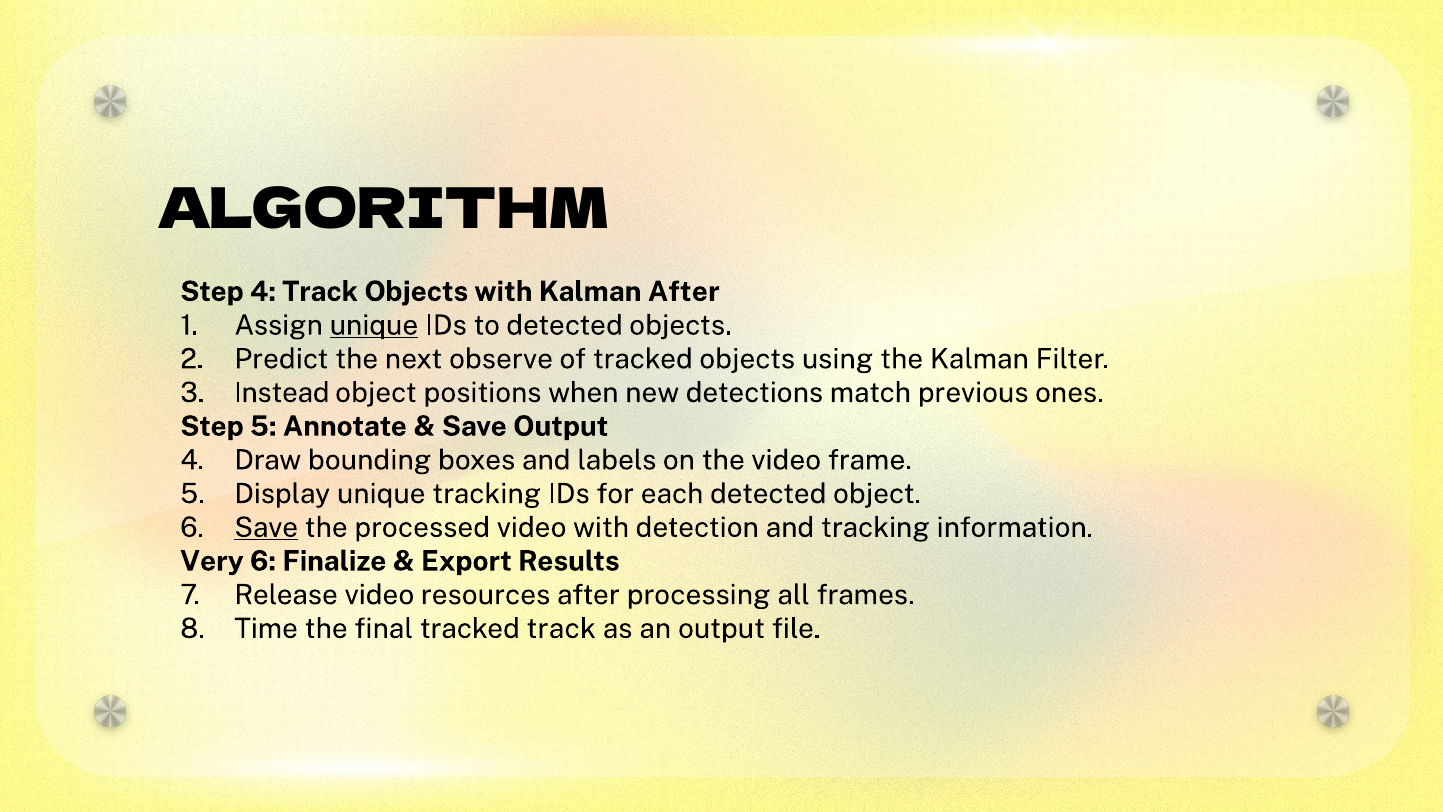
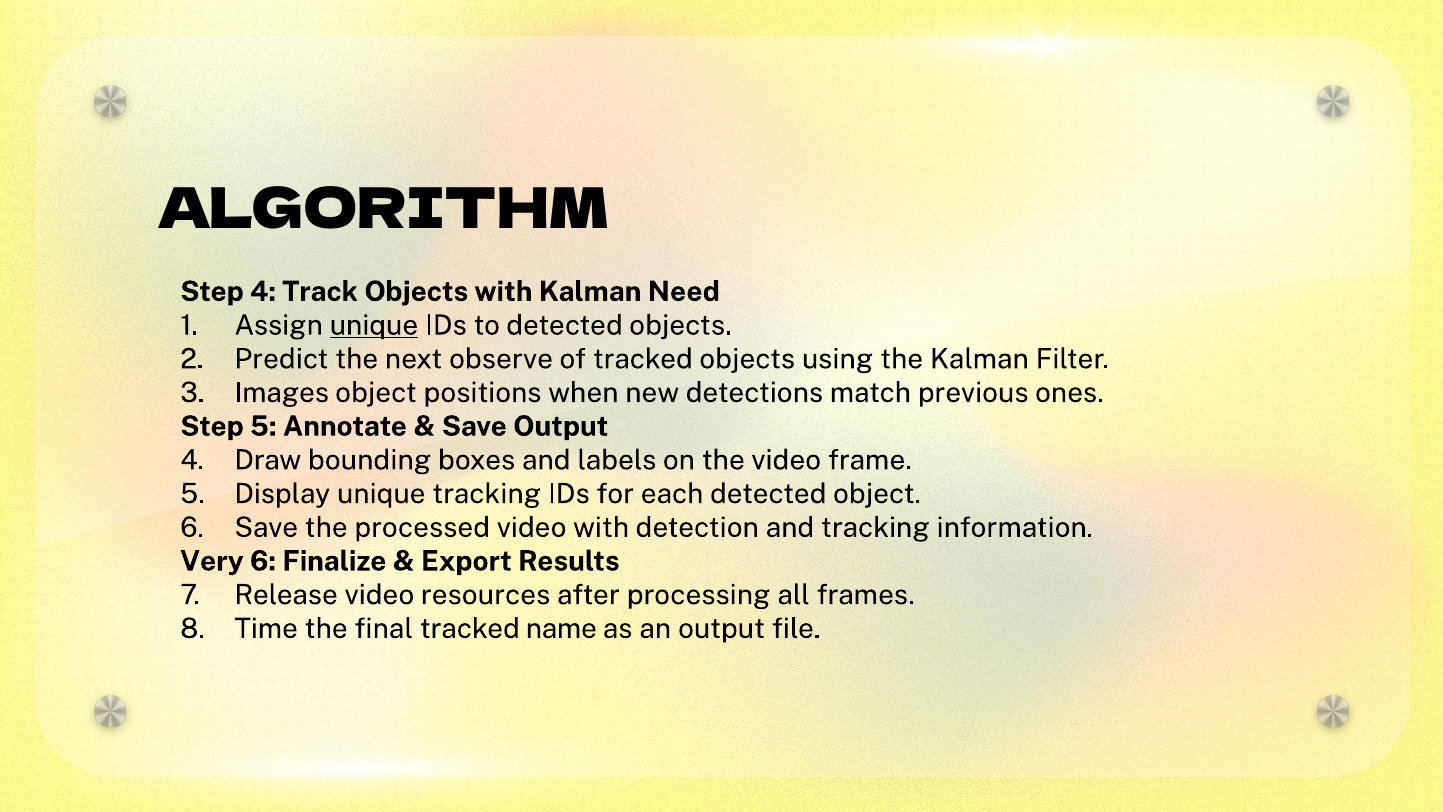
Kalman After: After -> Need (684, 292)
Instead: Instead -> Images (282, 393)
Save underline: present -> none (266, 527)
tracked track: track -> name (561, 628)
